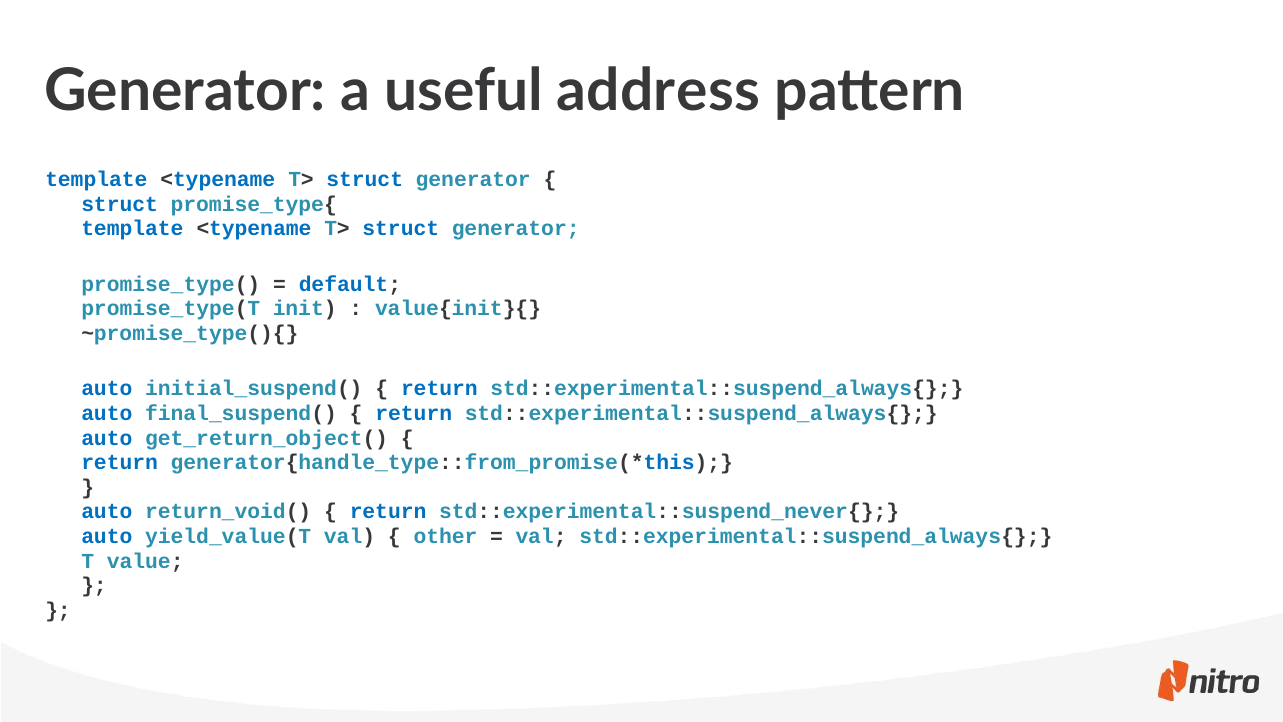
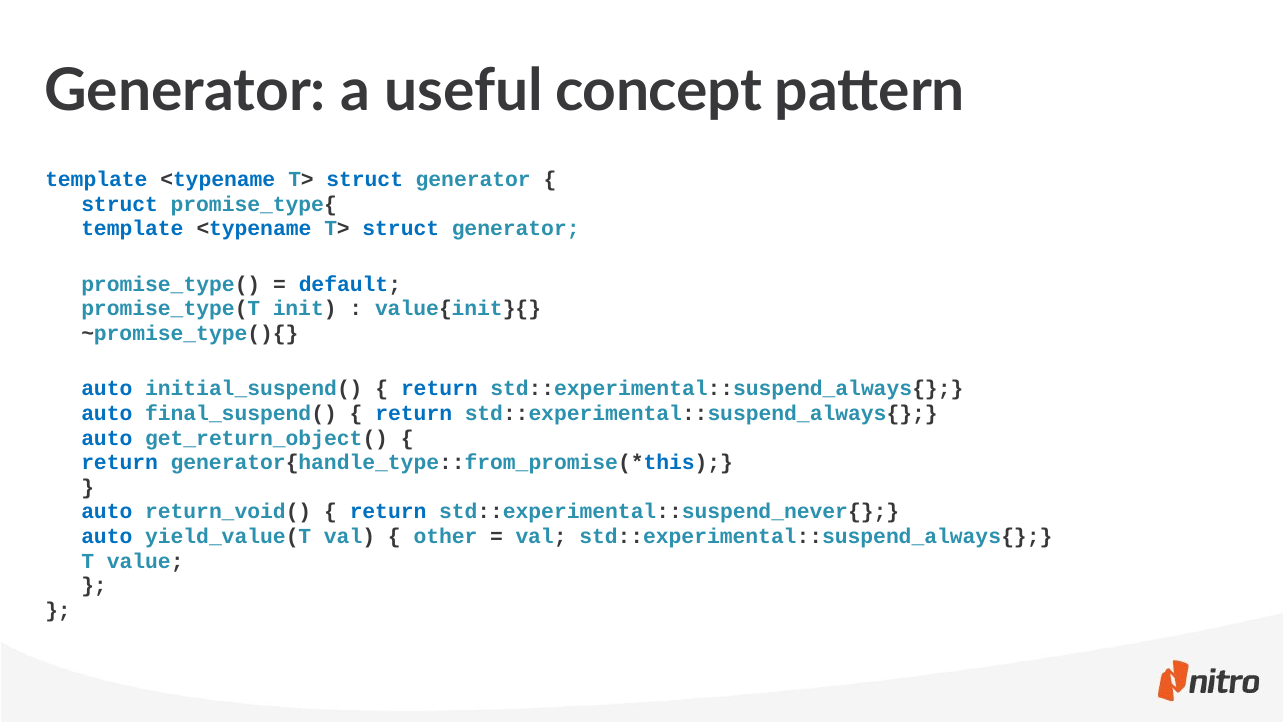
address: address -> concept (659, 91)
